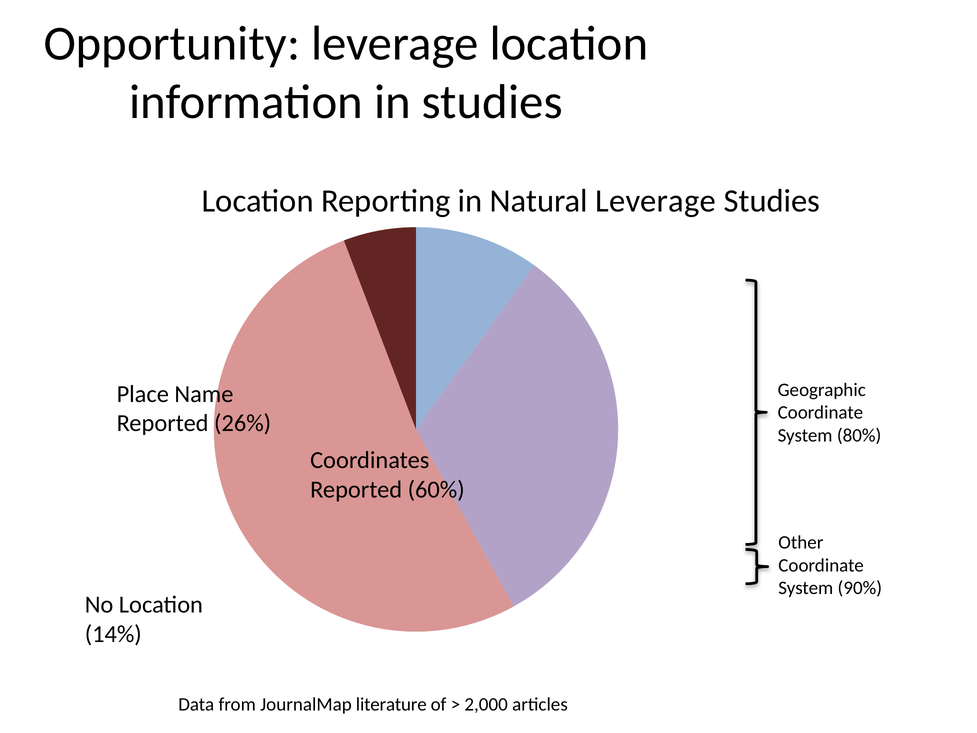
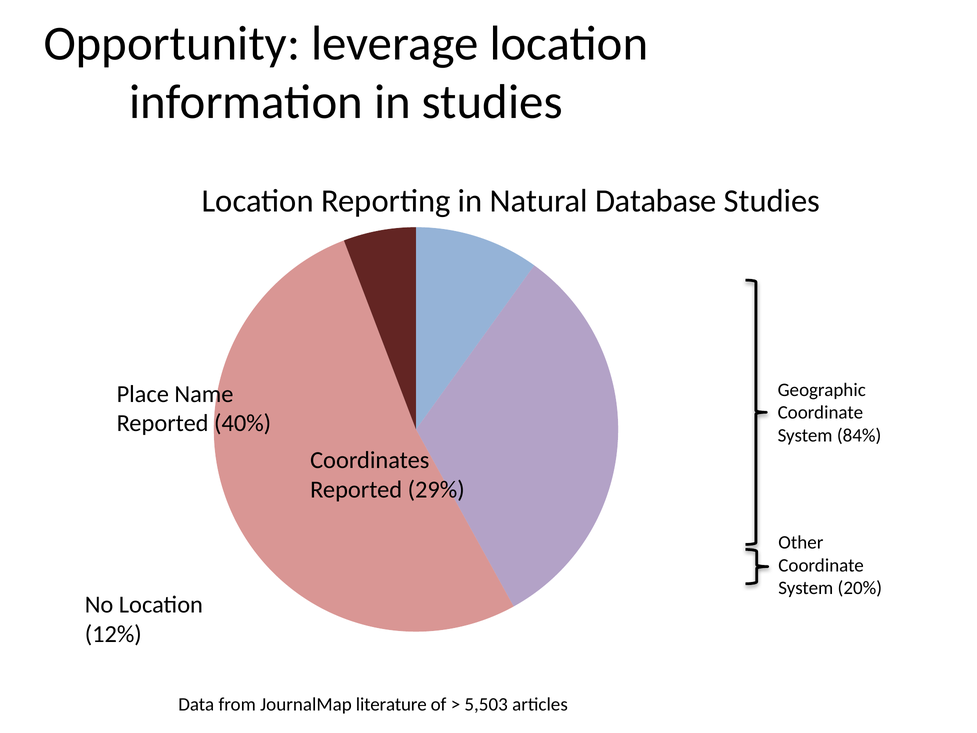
Natural Leverage: Leverage -> Database (656, 201)
26%: 26% -> 40% (243, 423)
80%: 80% -> 84% (859, 435)
60%: 60% -> 29% (436, 489)
90%: 90% -> 20% (860, 588)
14%: 14% -> 12% (113, 634)
2,000: 2,000 -> 5,503 (486, 704)
